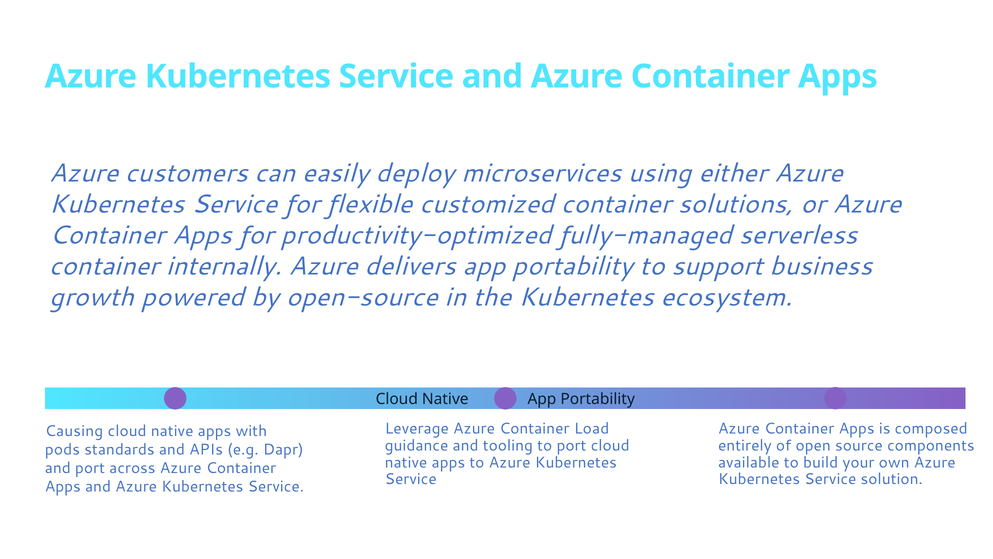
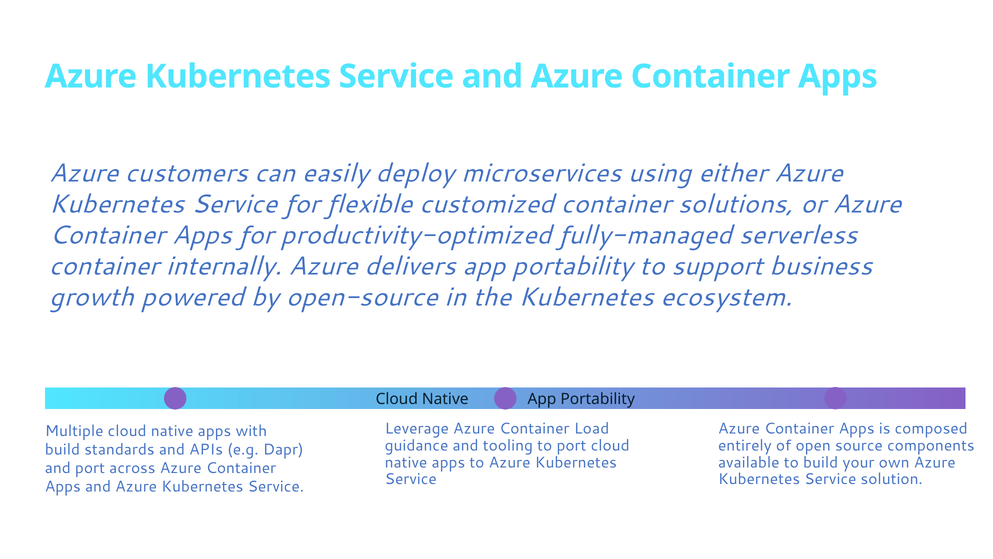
Causing: Causing -> Multiple (74, 431)
pods: pods -> build (62, 449)
